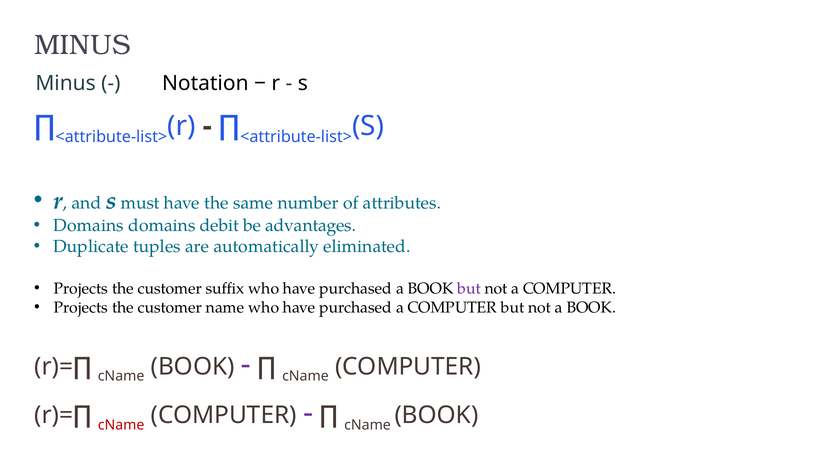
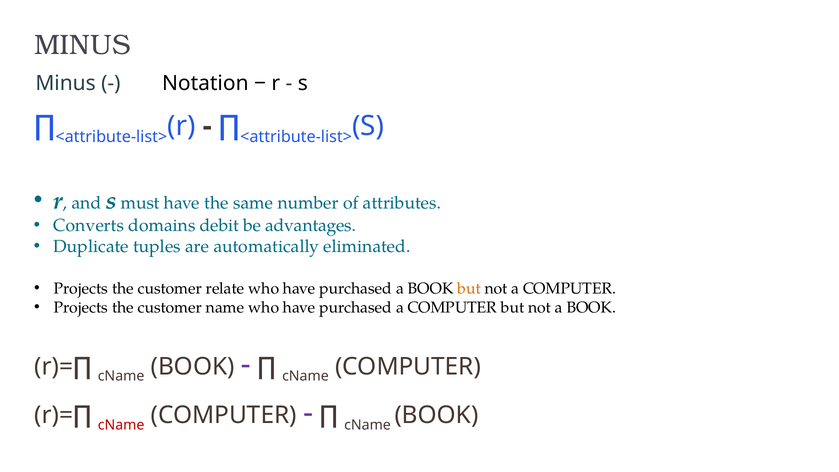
Domains: Domains -> Converts (89, 225)
suffix: suffix -> relate (225, 289)
but colour: purple -> orange (469, 289)
